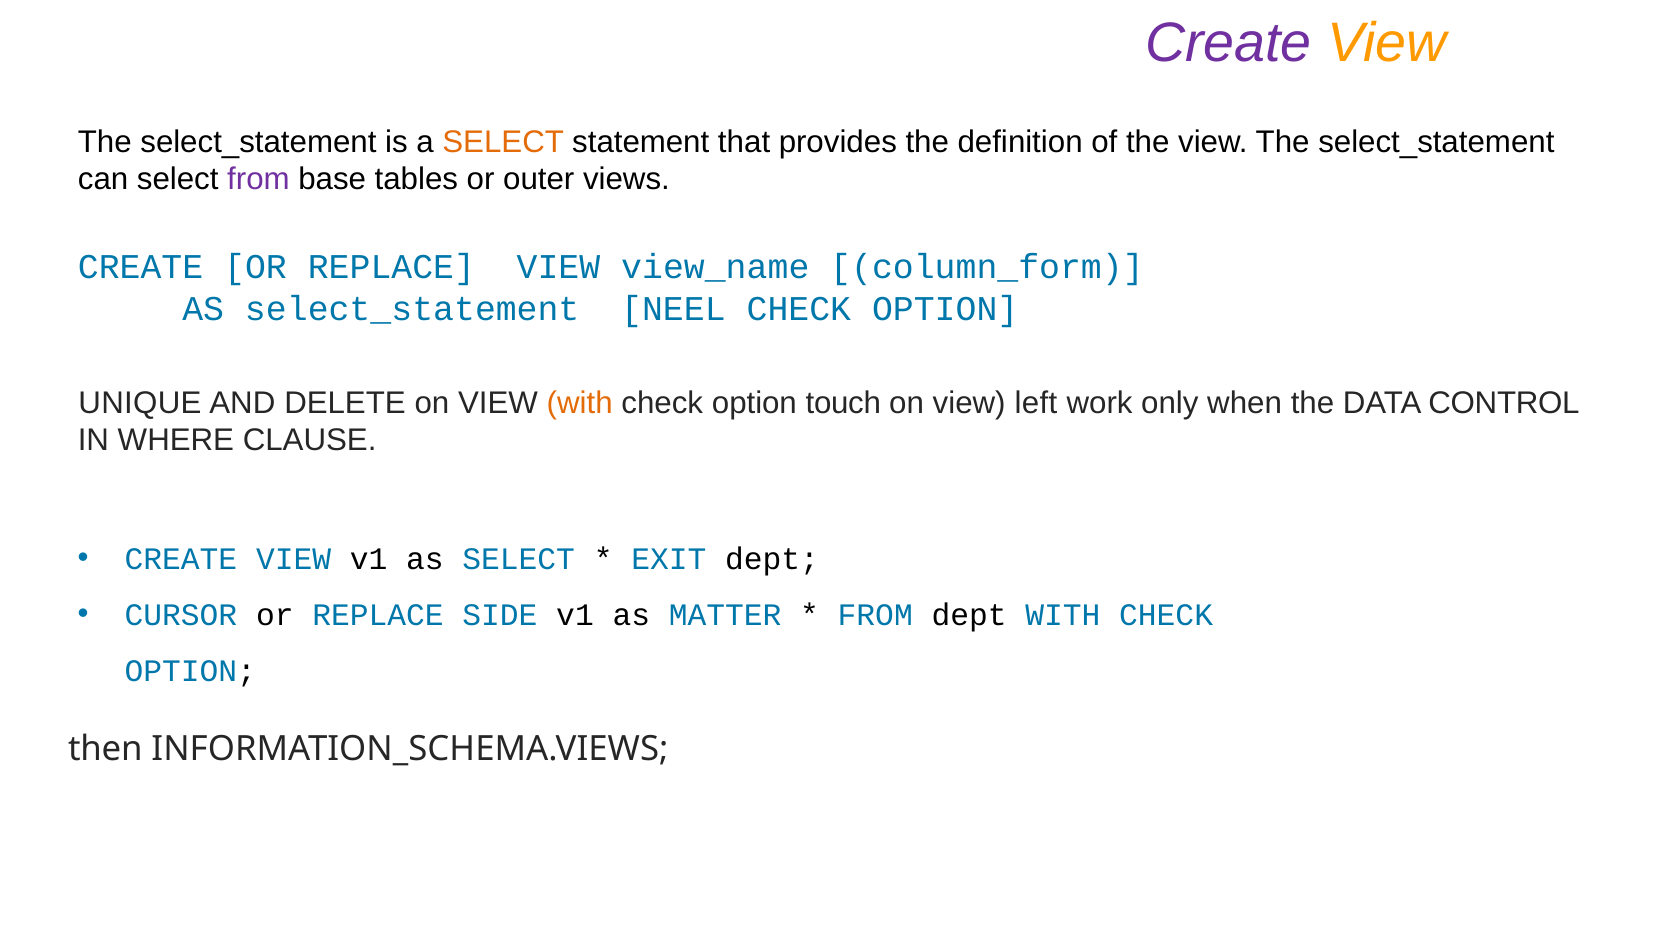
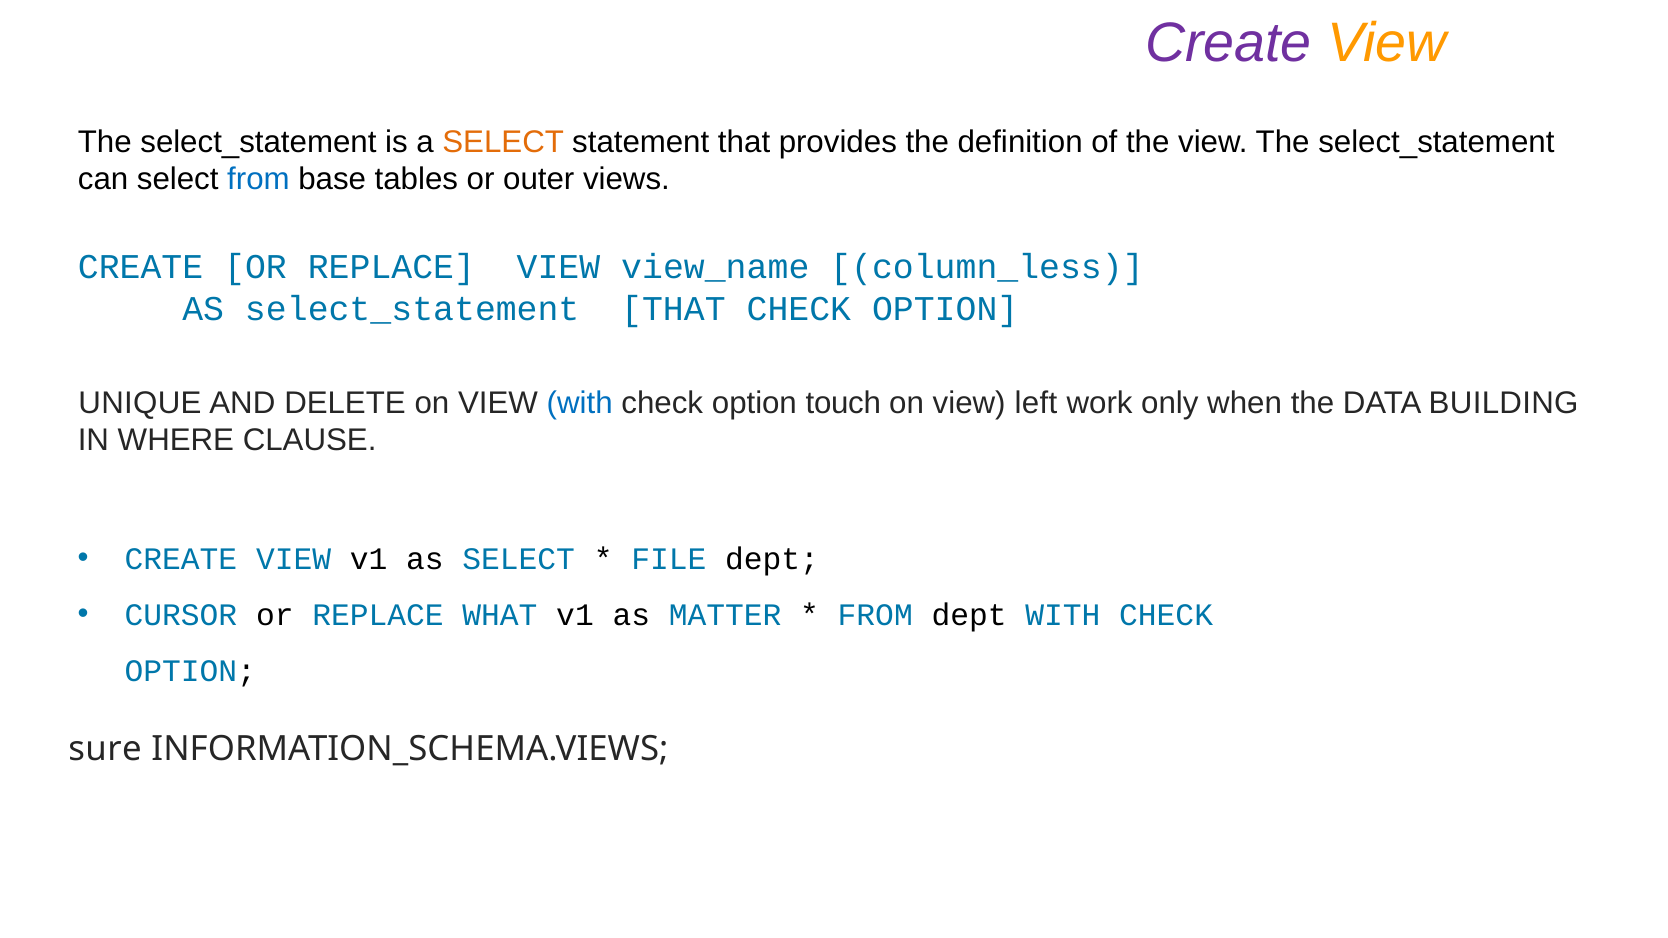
from colour: purple -> blue (258, 179)
column_form: column_form -> column_less (987, 267)
select_statement NEEL: NEEL -> THAT (673, 309)
with colour: orange -> blue (580, 403)
CONTROL: CONTROL -> BUILDING (1504, 403)
EXIT: EXIT -> FILE (669, 559)
SIDE: SIDE -> WHAT (500, 615)
then: then -> sure (105, 749)
